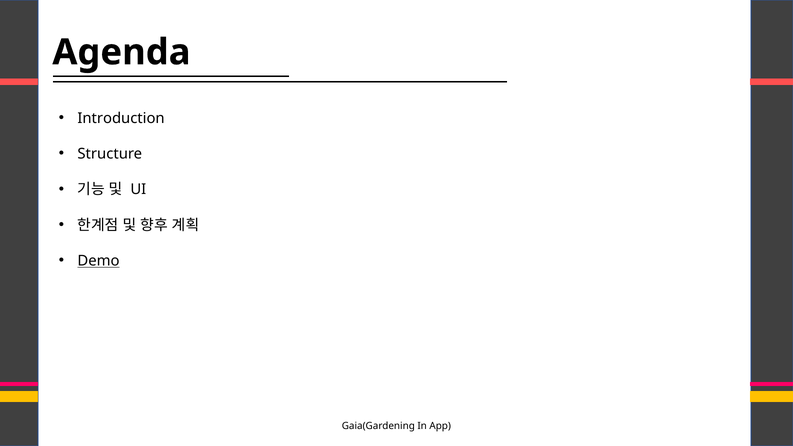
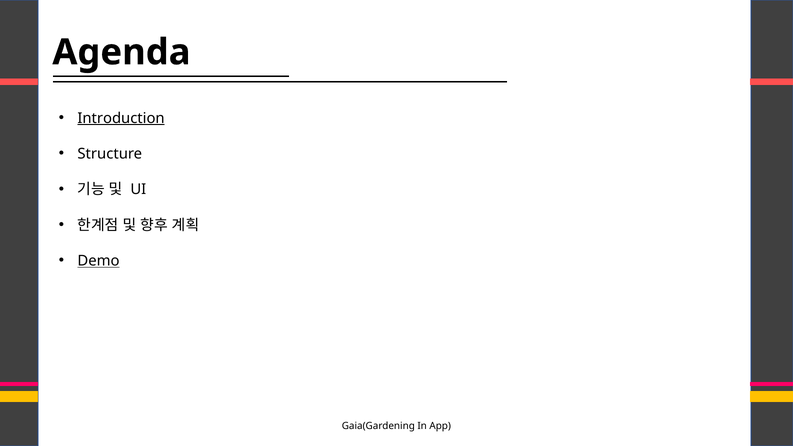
Introduction underline: none -> present (121, 118)
